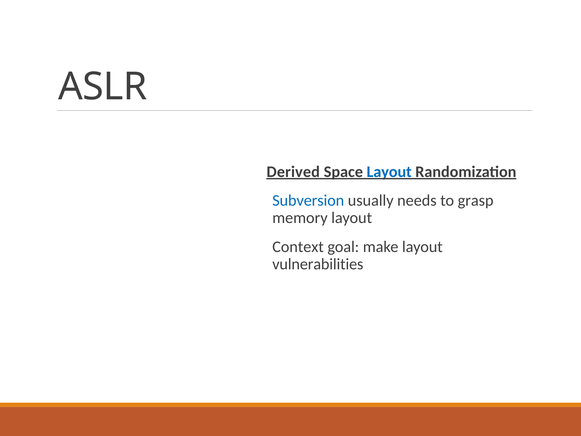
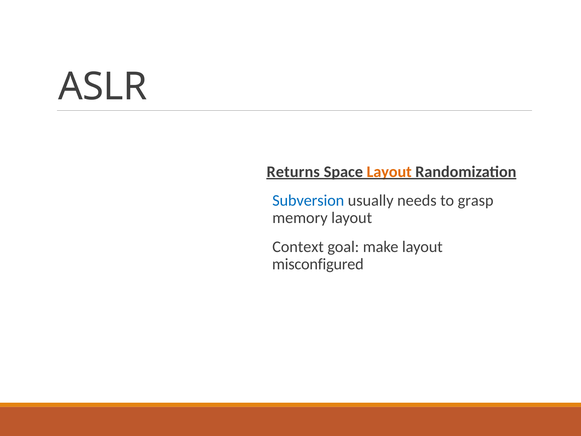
Derived: Derived -> Returns (293, 172)
Layout colour: blue -> orange (389, 172)
vulnerabilities: vulnerabilities -> misconfigured (318, 264)
